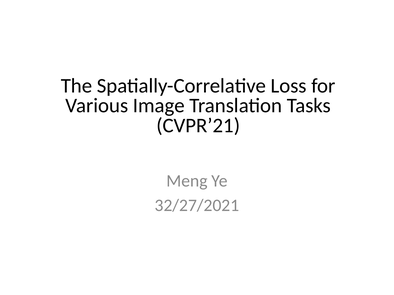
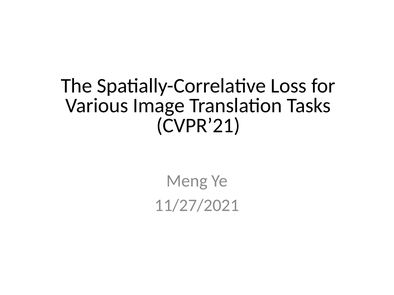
32/27/2021: 32/27/2021 -> 11/27/2021 (197, 206)
